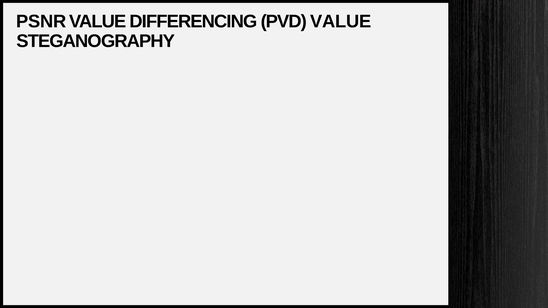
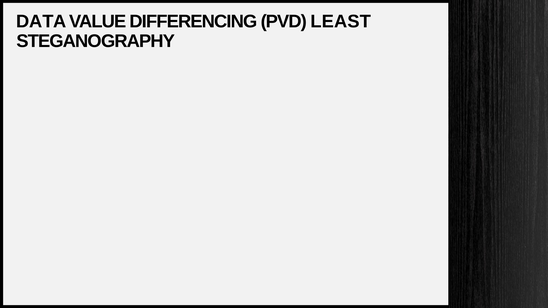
PSNR: PSNR -> DATA (41, 21)
PVD VALUE: VALUE -> LEAST (341, 21)
